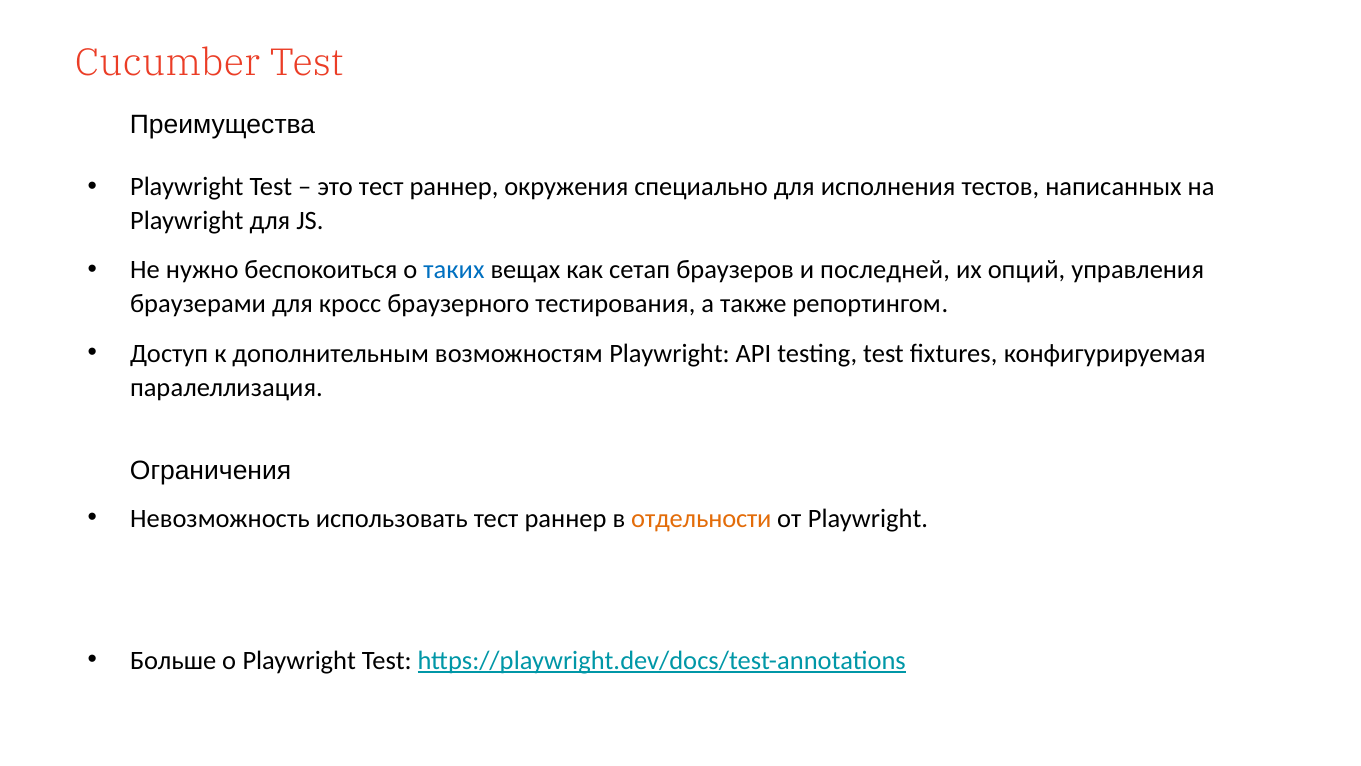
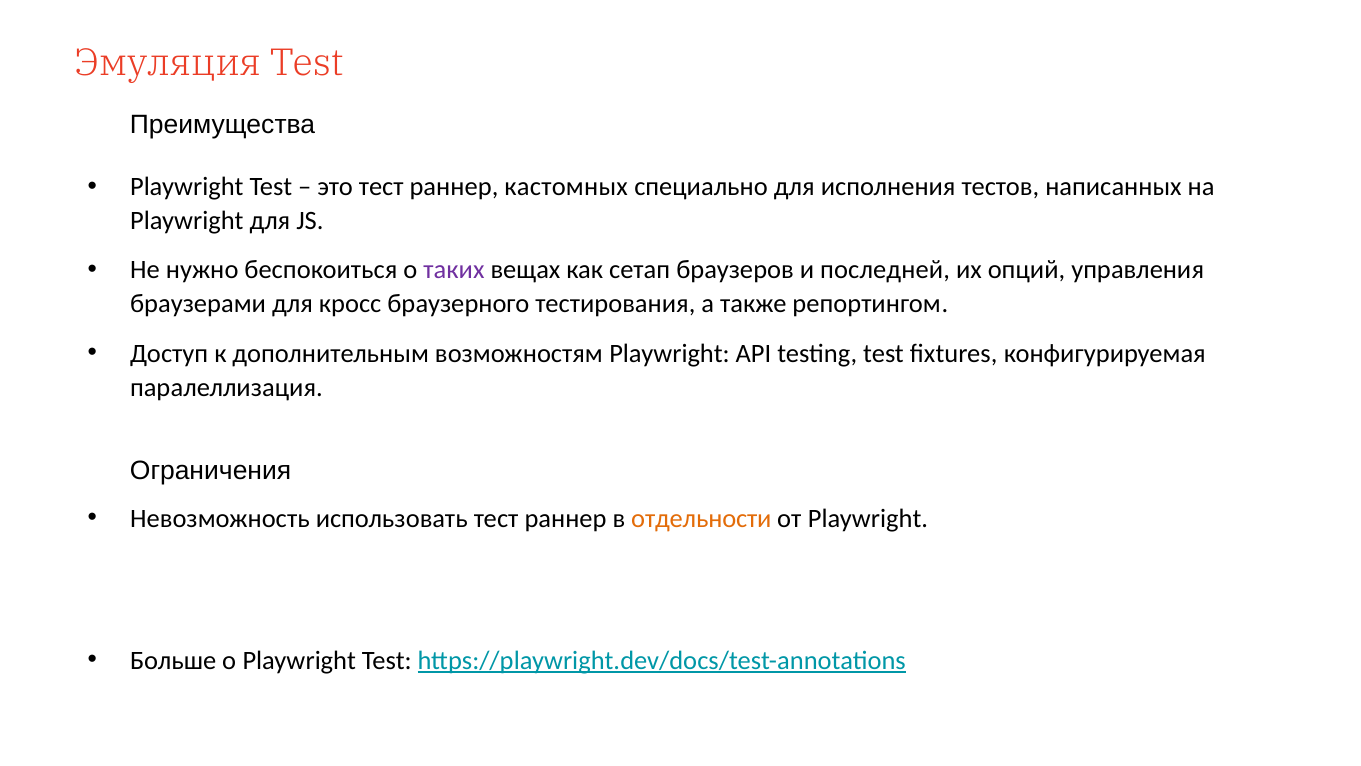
Cucumber: Cucumber -> Эмуляция (167, 63)
окружения: окружения -> кастомных (566, 187)
таких colour: blue -> purple (454, 270)
